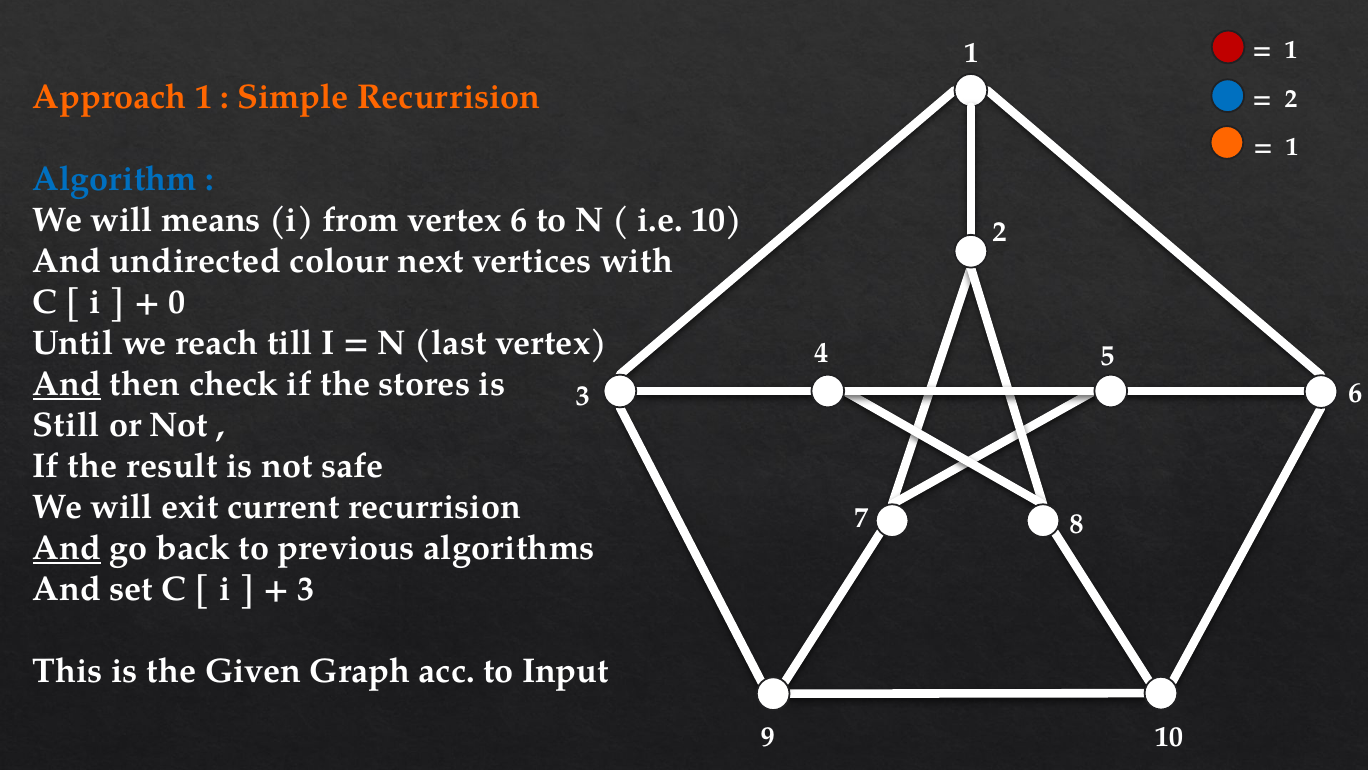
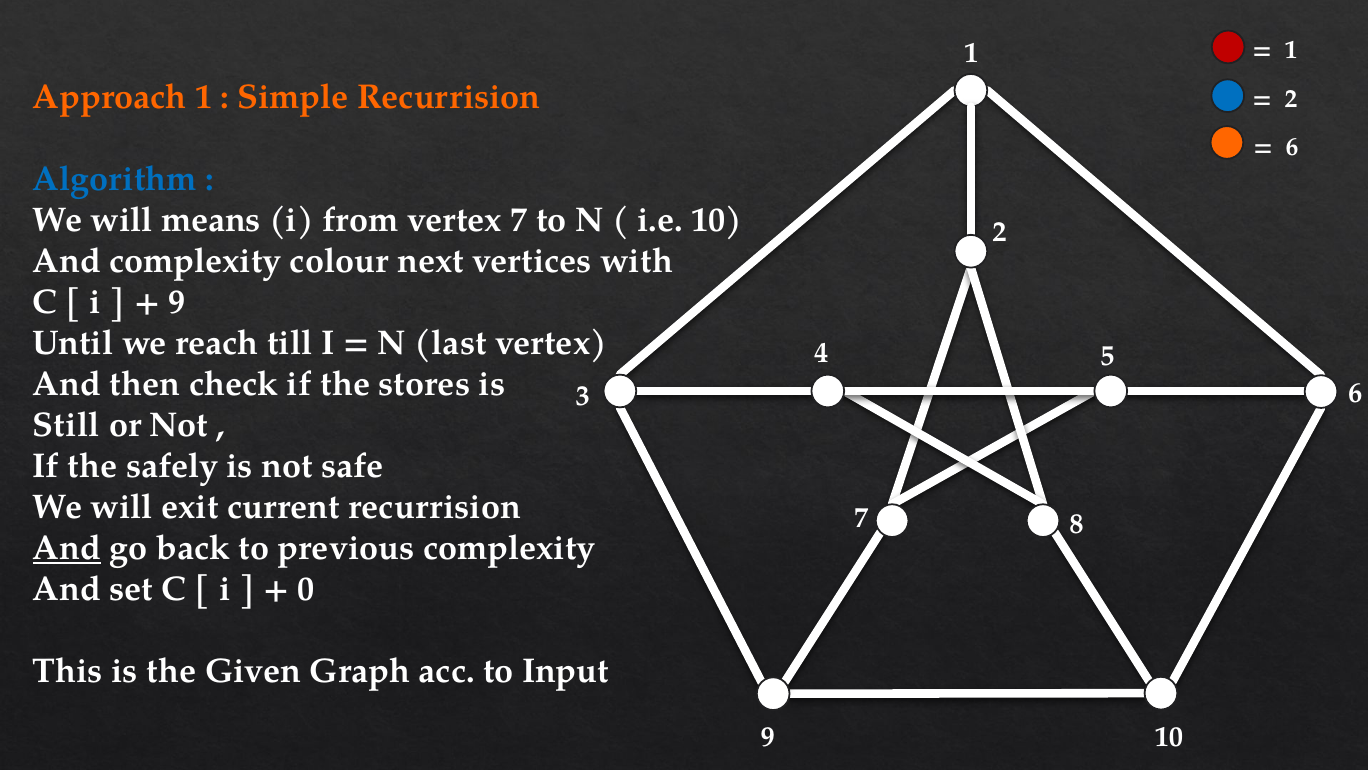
1: 1 -> 6 (1292, 147)
vertex 6: 6 -> 7 (519, 220)
And undirected: undirected -> complexity (196, 261)
0: 0 -> 9 (177, 302)
And underline: present -> none (67, 384)
result: result -> safely (172, 466)
previous algorithms: algorithms -> complexity (509, 548)
3: 3 -> 0 (306, 589)
